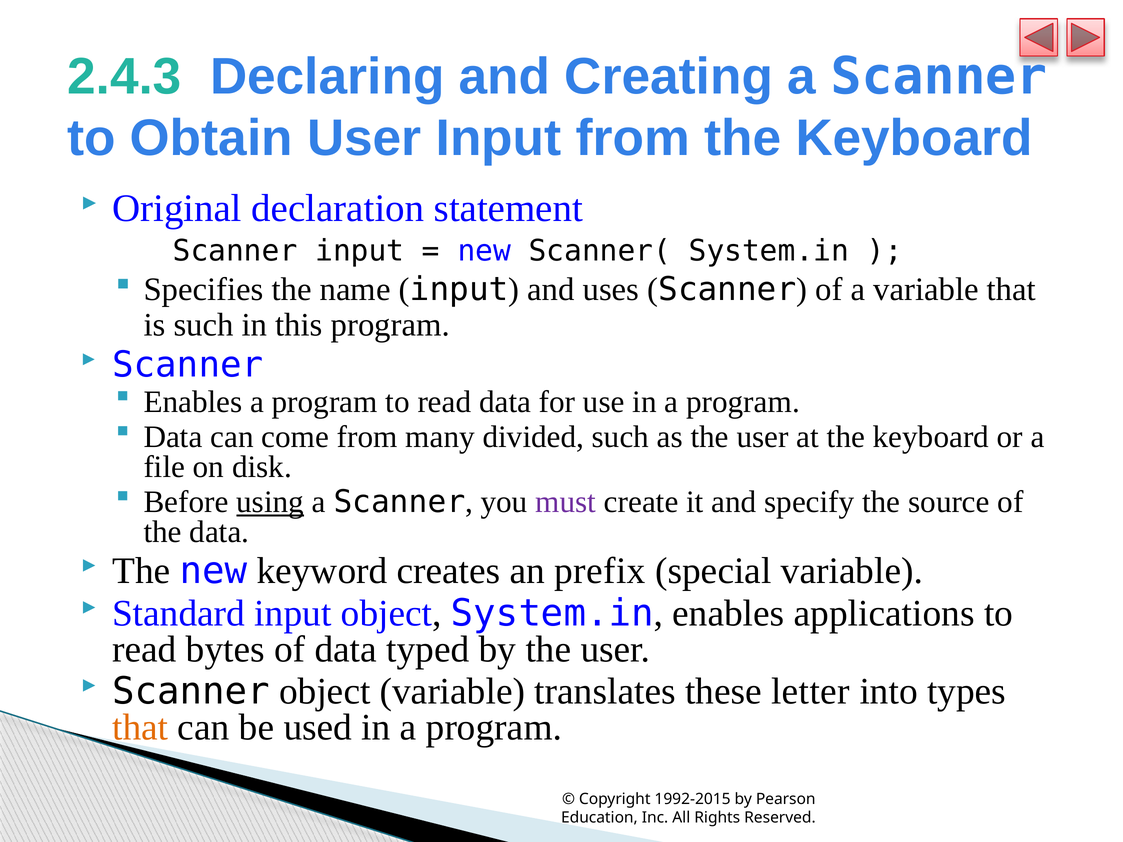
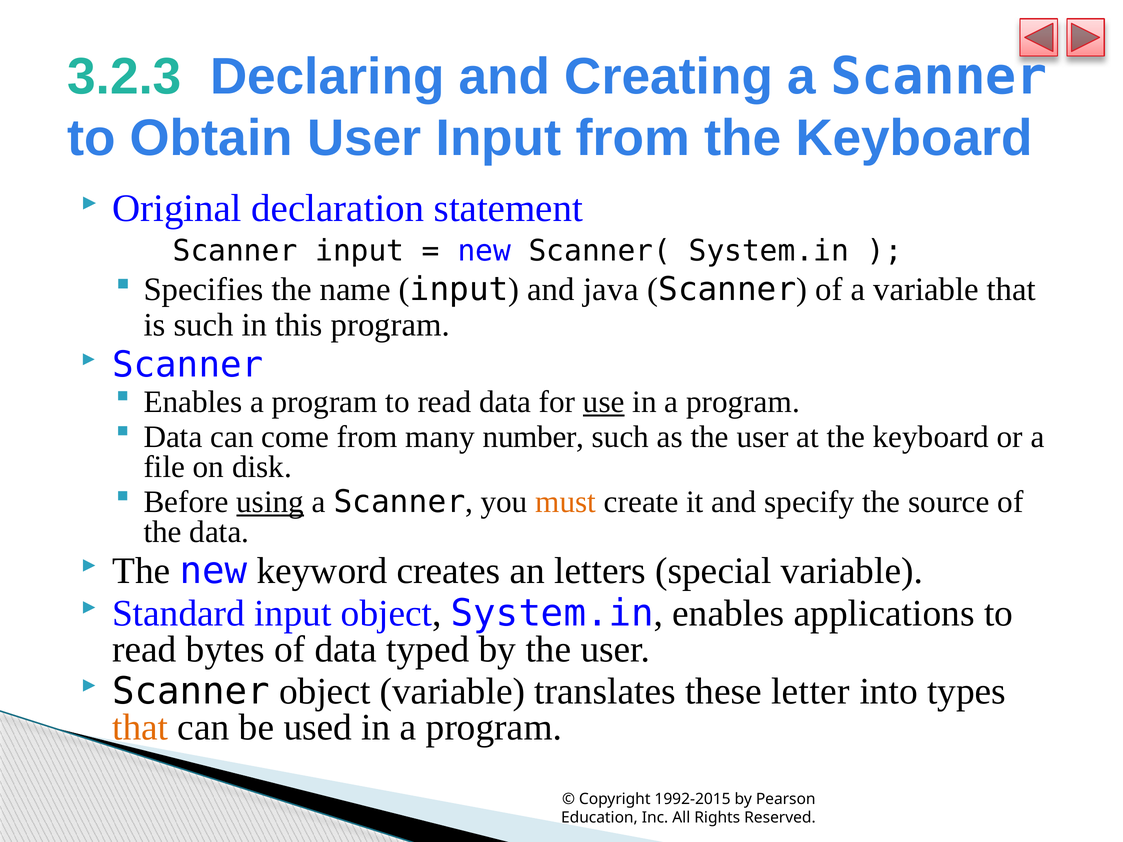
2.4.3: 2.4.3 -> 3.2.3 (124, 77)
uses: uses -> java (611, 290)
use underline: none -> present (604, 402)
divided: divided -> number (533, 437)
must colour: purple -> orange (566, 502)
prefix: prefix -> letters (600, 571)
